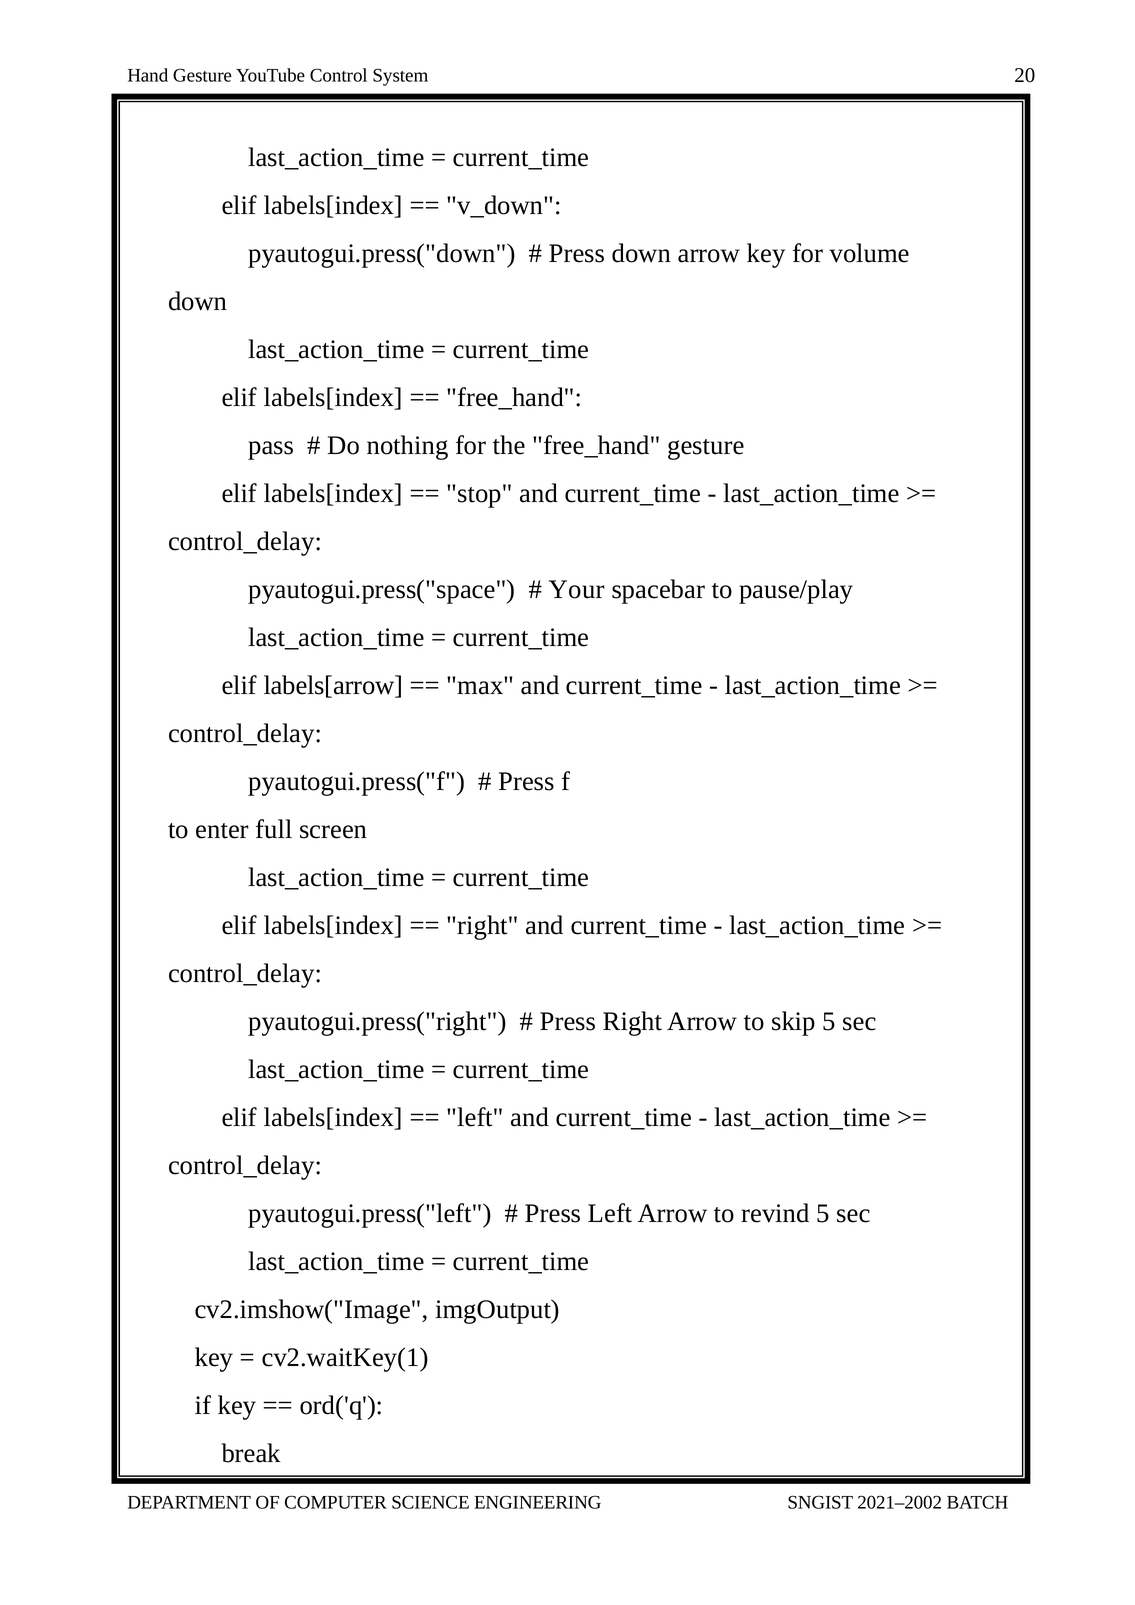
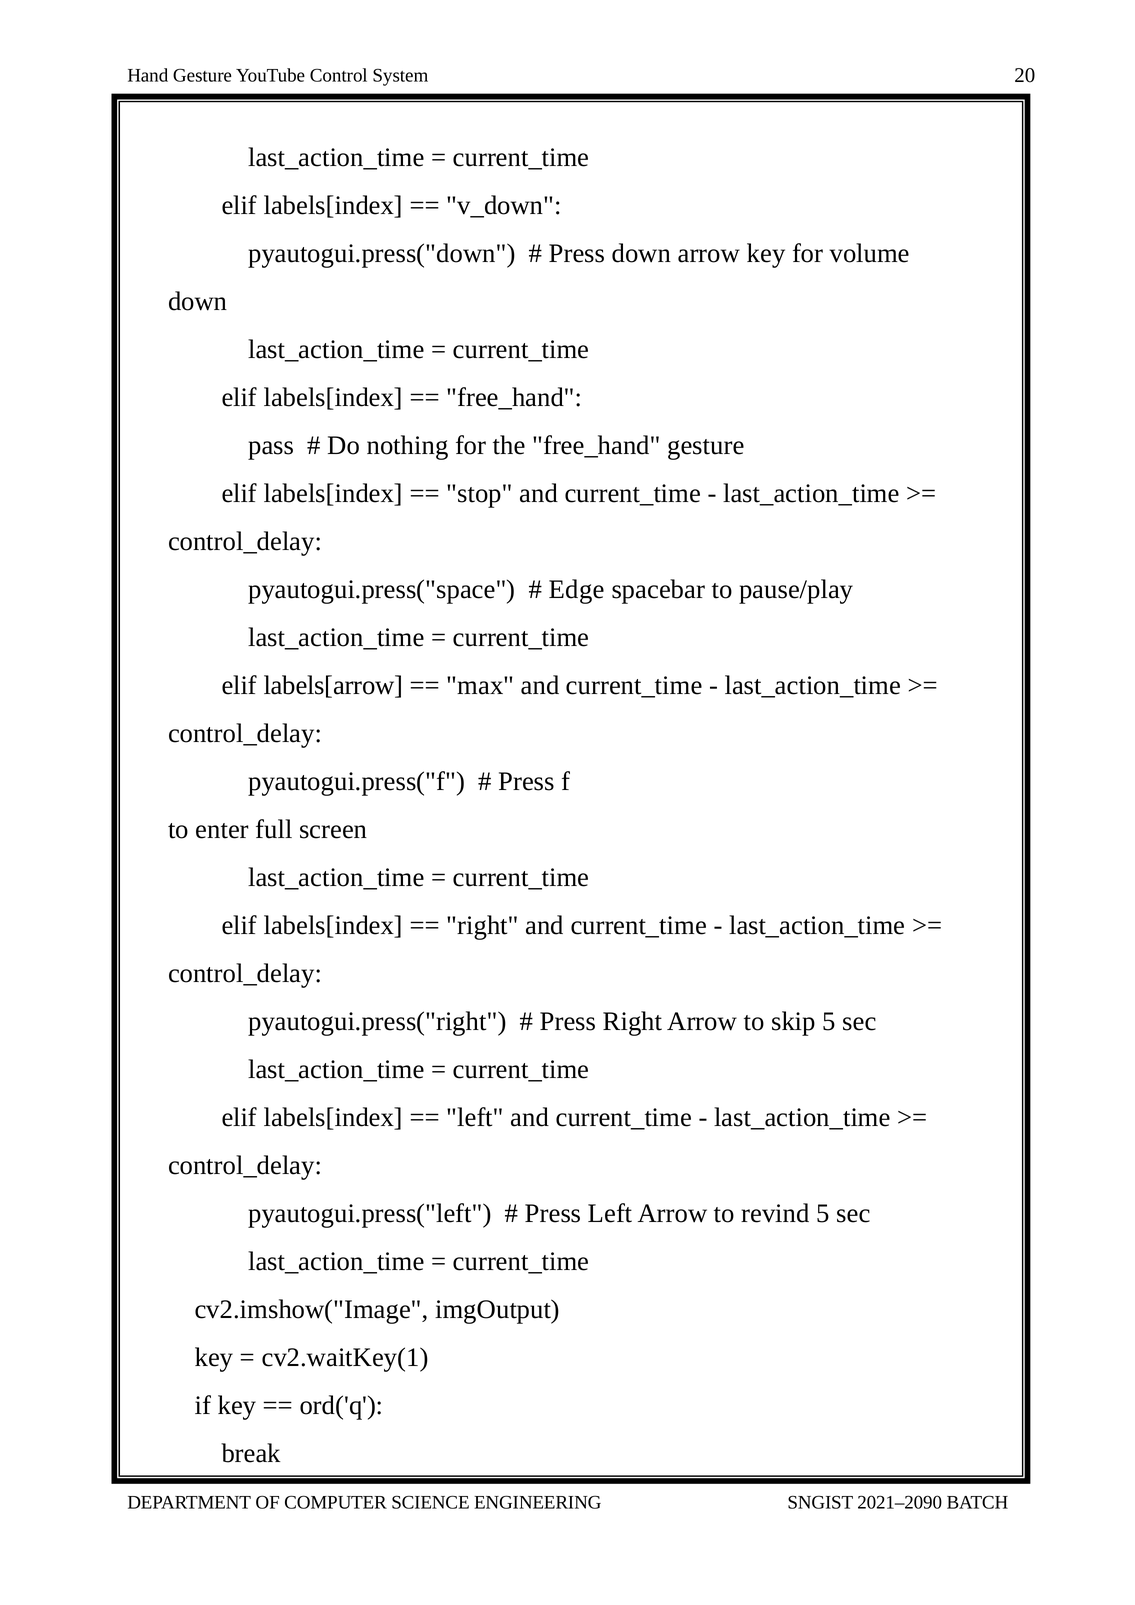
Your: Your -> Edge (577, 589)
2021–2002: 2021–2002 -> 2021–2090 (900, 1502)
